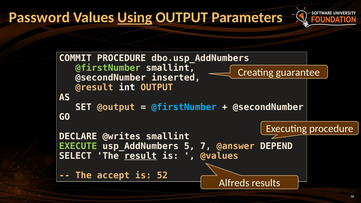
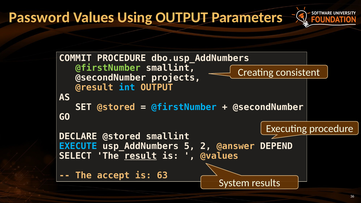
Using underline: present -> none (135, 18)
guarantee: guarantee -> consistent (298, 73)
inserted: inserted -> projects (176, 78)
int colour: white -> light blue (127, 88)
SET @output: @output -> @stored (116, 107)
DECLARE @writes: @writes -> @stored (122, 136)
EXECUTE colour: light green -> light blue (78, 146)
7: 7 -> 2 (206, 146)
52: 52 -> 63 (162, 176)
Alfreds: Alfreds -> System (234, 183)
